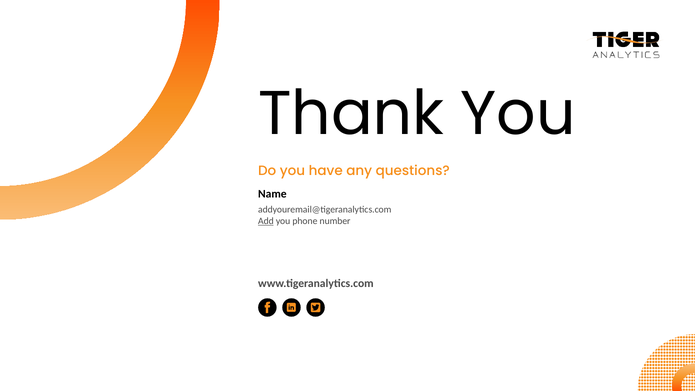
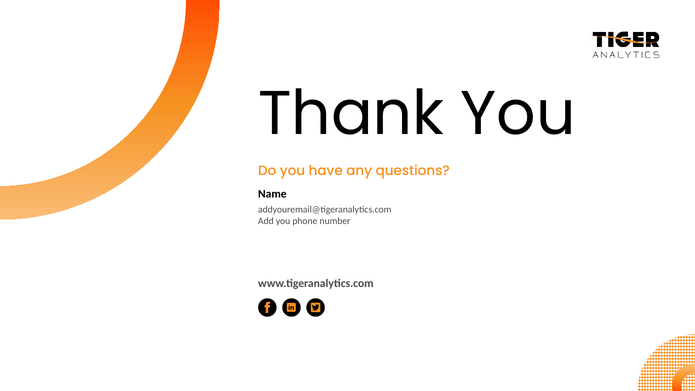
Add underline: present -> none (266, 221)
